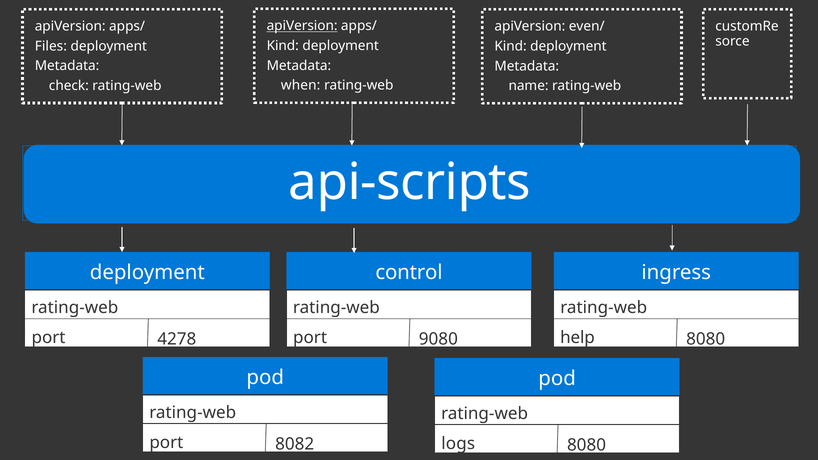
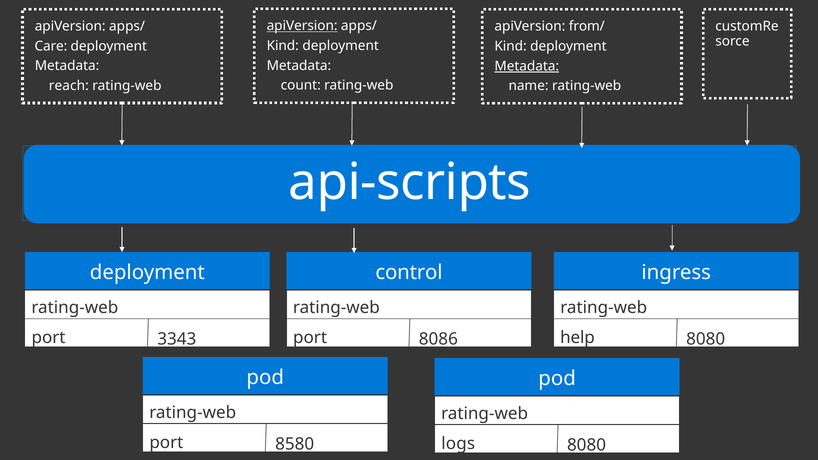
even/: even/ -> from/ (587, 26)
Files: Files -> Care (51, 46)
Metadata underline: none -> present (527, 66)
when: when -> count (301, 85)
check: check -> reach (69, 86)
4278: 4278 -> 3343 (177, 339)
9080: 9080 -> 8086 (438, 339)
8082: 8082 -> 8580 (295, 444)
